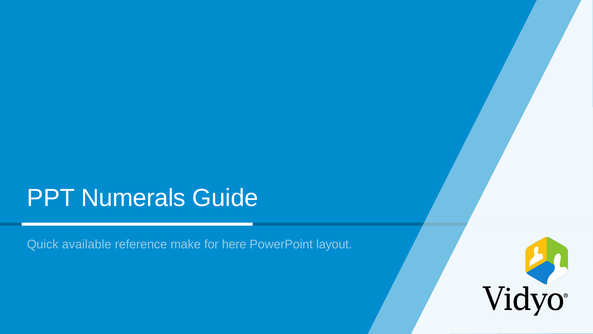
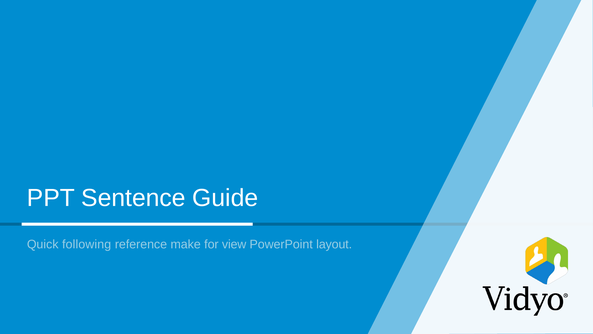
Numerals: Numerals -> Sentence (133, 198)
available: available -> following (87, 244)
here: here -> view (234, 244)
